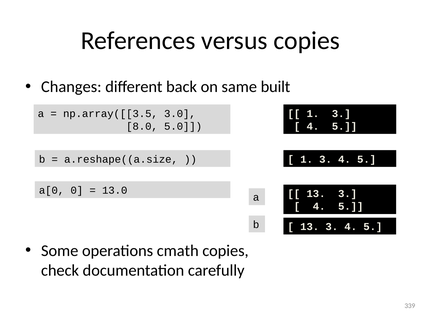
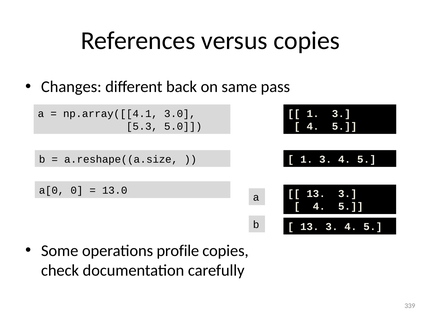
built: built -> pass (275, 87)
np.array([[3.5: np.array([[3.5 -> np.array([[4.1 (110, 114)
8.0: 8.0 -> 5.3 (142, 126)
cmath: cmath -> profile (178, 251)
